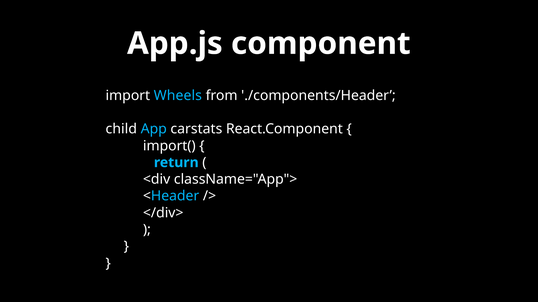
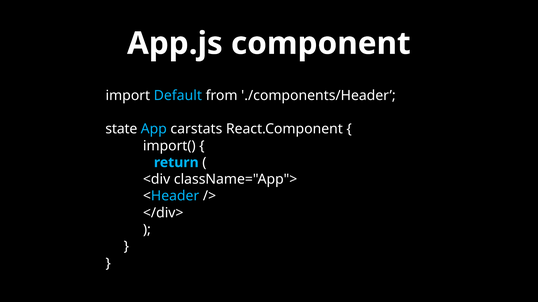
Wheels: Wheels -> Default (178, 96)
child: child -> state (121, 129)
